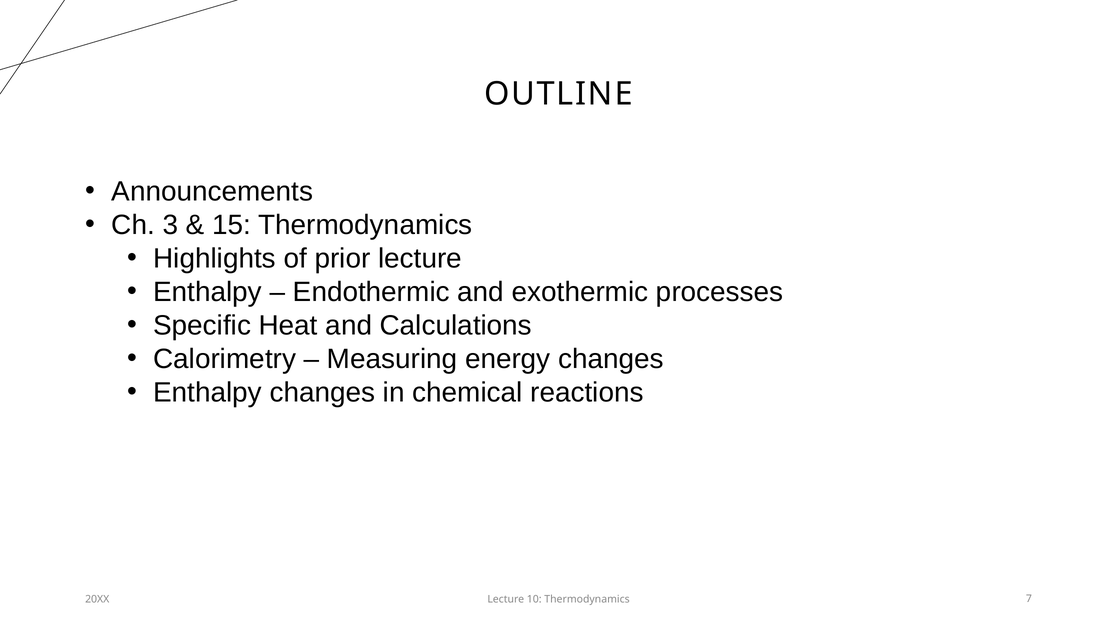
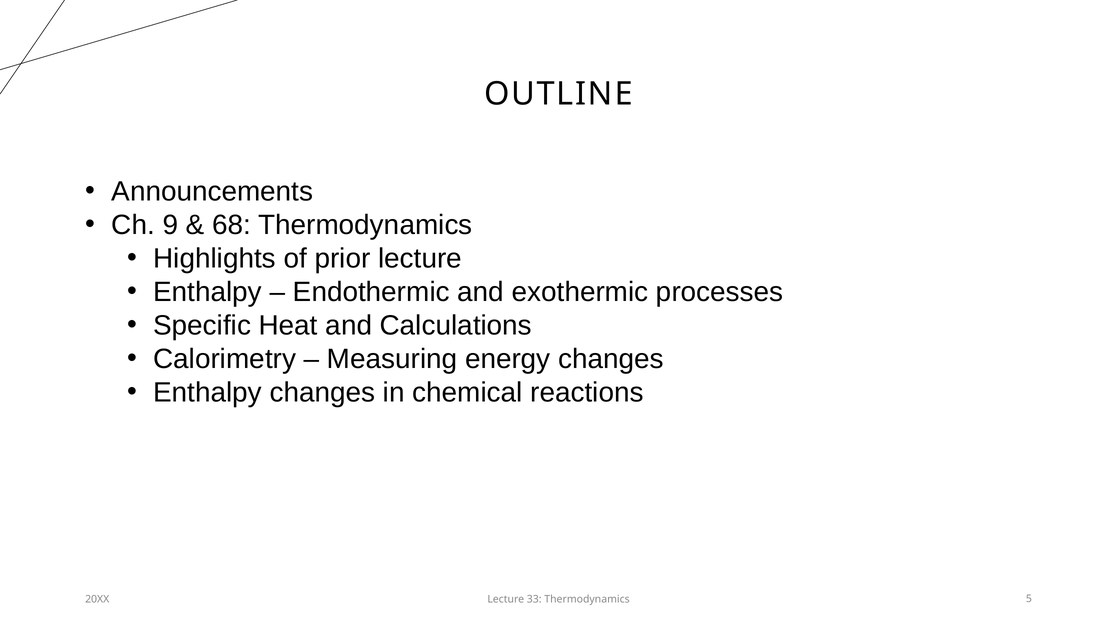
3: 3 -> 9 (170, 225)
15: 15 -> 68 (232, 225)
10: 10 -> 33 (534, 600)
7: 7 -> 5 (1029, 599)
